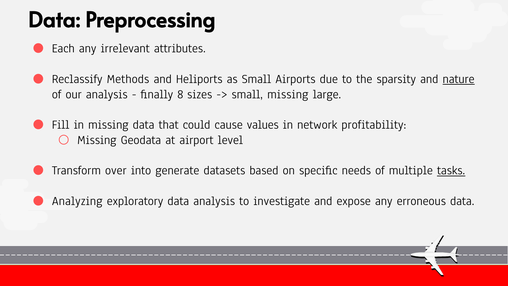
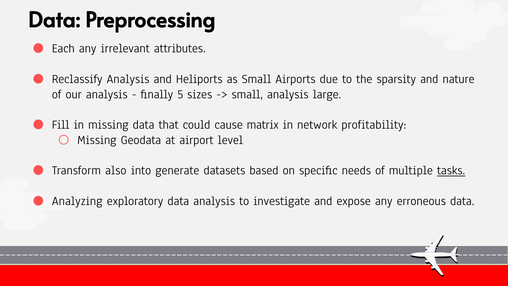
Reclassify Methods: Methods -> Analysis (128, 79)
nature underline: present -> none (459, 79)
8: 8 -> 5 (180, 94)
small missing: missing -> analysis (288, 94)
values: values -> matrix (263, 125)
over: over -> also (116, 170)
